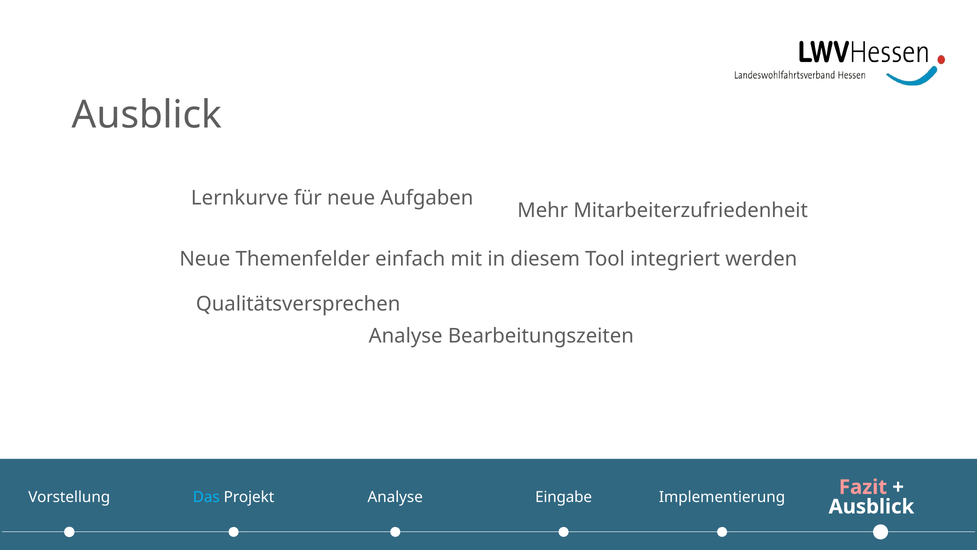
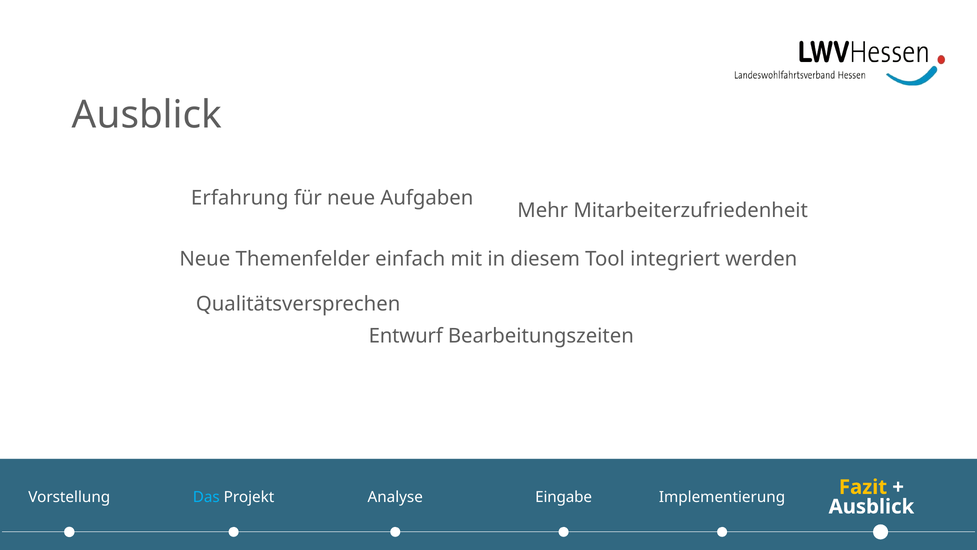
Lernkurve: Lernkurve -> Erfahrung (240, 198)
Analyse: Analyse -> Entwurf (406, 336)
Fazit colour: pink -> yellow (863, 487)
